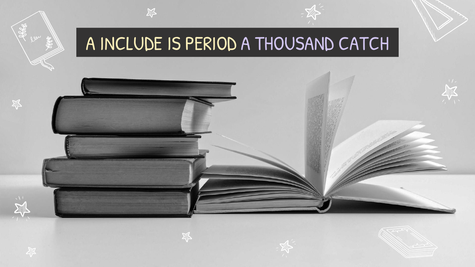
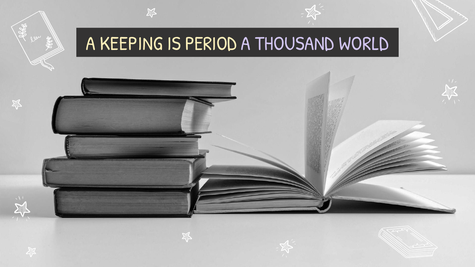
INCLUDE: INCLUDE -> KEEPING (131, 44)
CATCH: CATCH -> WORLD (364, 44)
